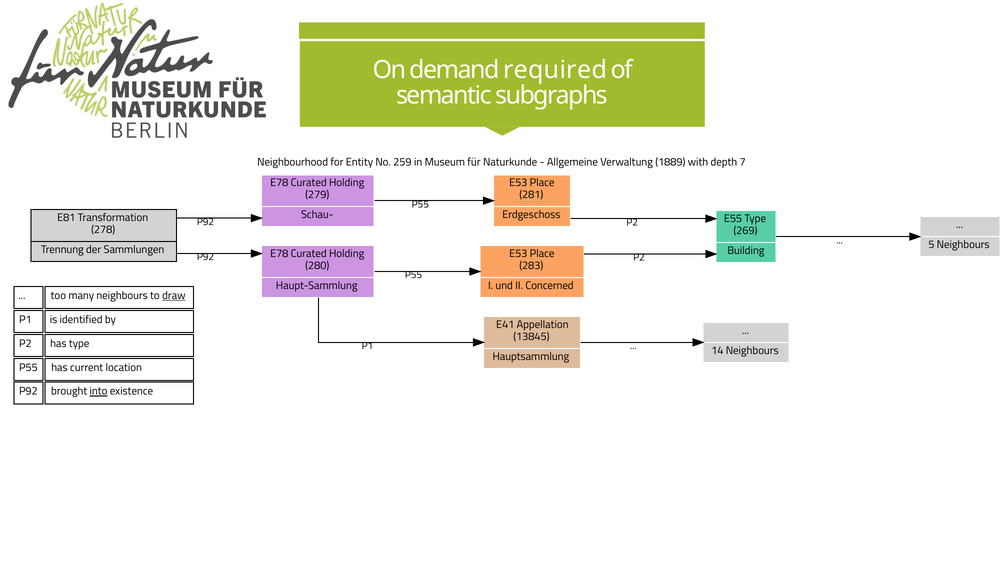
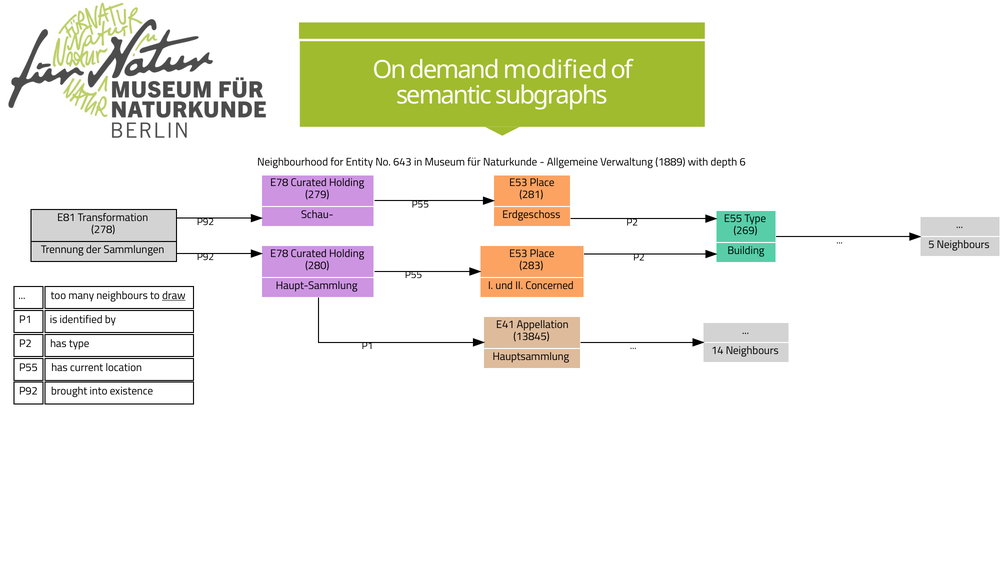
required: required -> modified (555, 70)
259: 259 -> 643 (402, 162)
7: 7 -> 6 (743, 162)
into underline: present -> none (99, 391)
